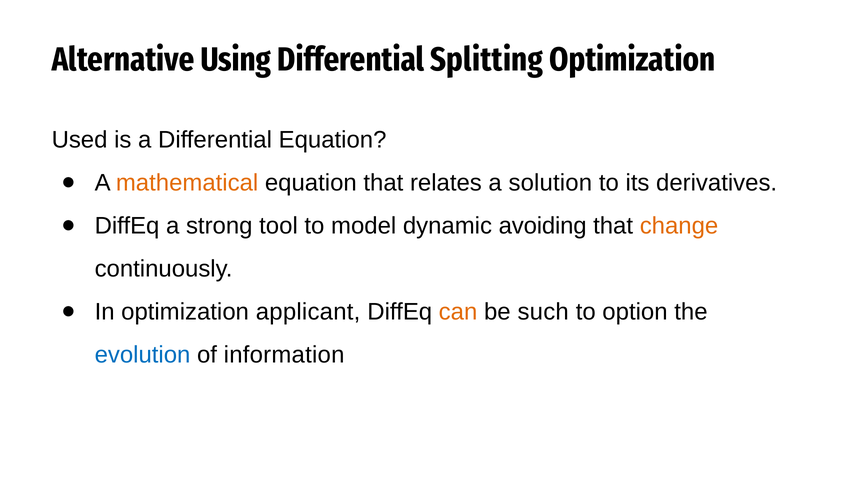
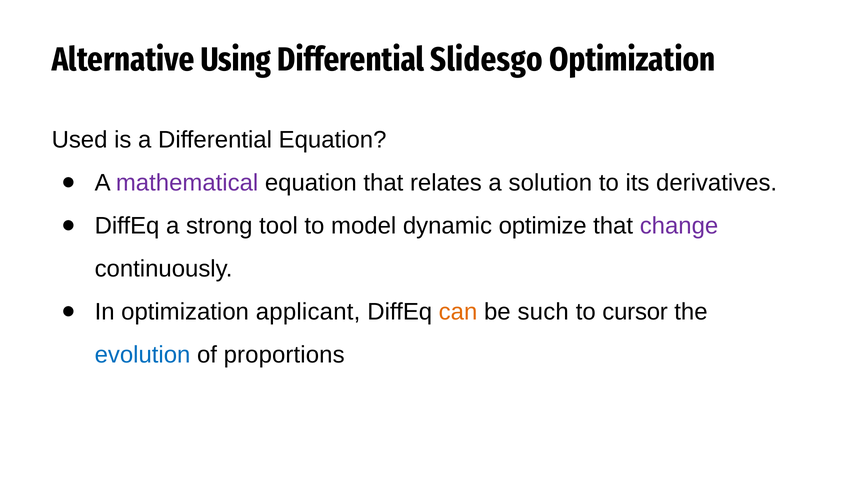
Splitting: Splitting -> Slidesgo (487, 60)
mathematical colour: orange -> purple (187, 183)
avoiding: avoiding -> optimize (543, 226)
change colour: orange -> purple (679, 226)
option: option -> cursor (635, 312)
information: information -> proportions (284, 355)
